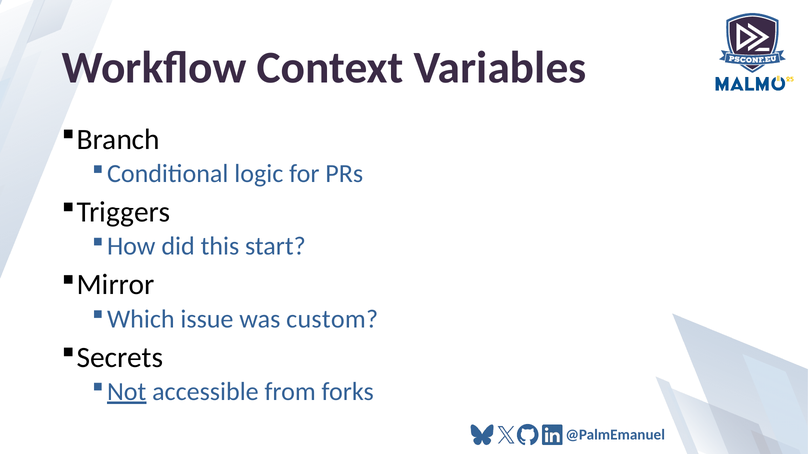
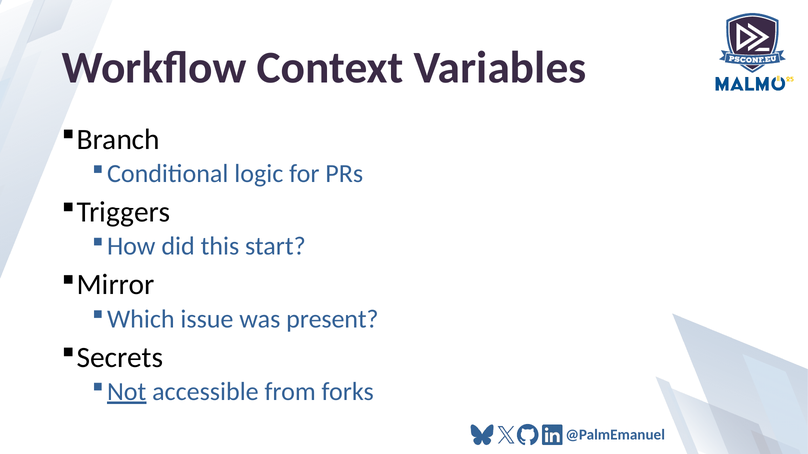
custom: custom -> present (332, 319)
